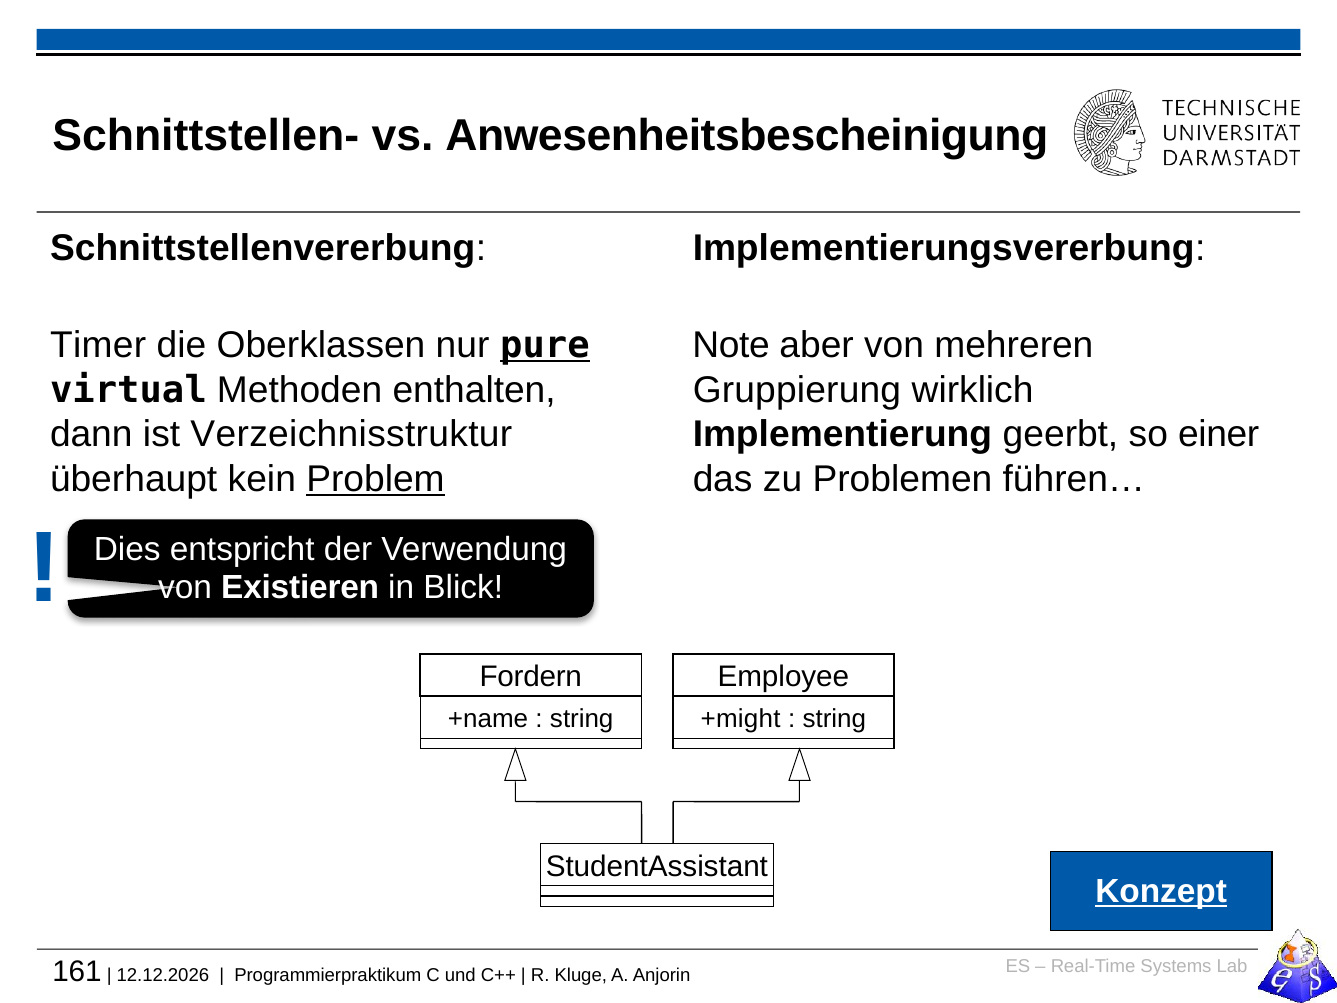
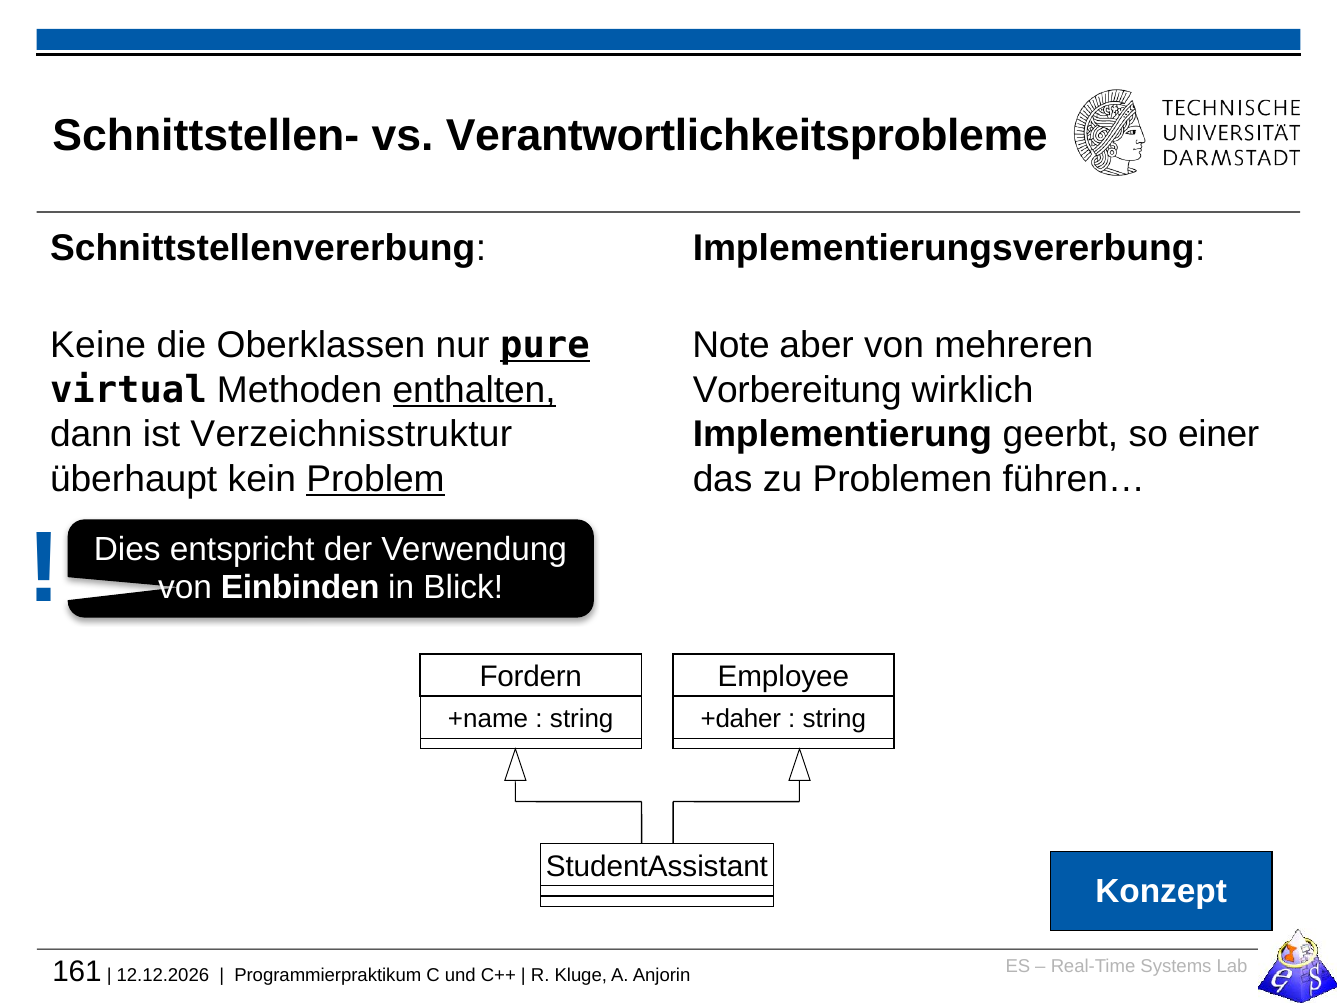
Anwesenheitsbescheinigung: Anwesenheitsbescheinigung -> Verantwortlichkeitsprobleme (747, 136)
Timer: Timer -> Keine (98, 345)
Gruppierung: Gruppierung -> Vorbereitung (797, 390)
enthalten underline: none -> present (474, 390)
Existieren: Existieren -> Einbinden (300, 587)
+might: +might -> +daher (741, 719)
Konzept underline: present -> none (1161, 891)
